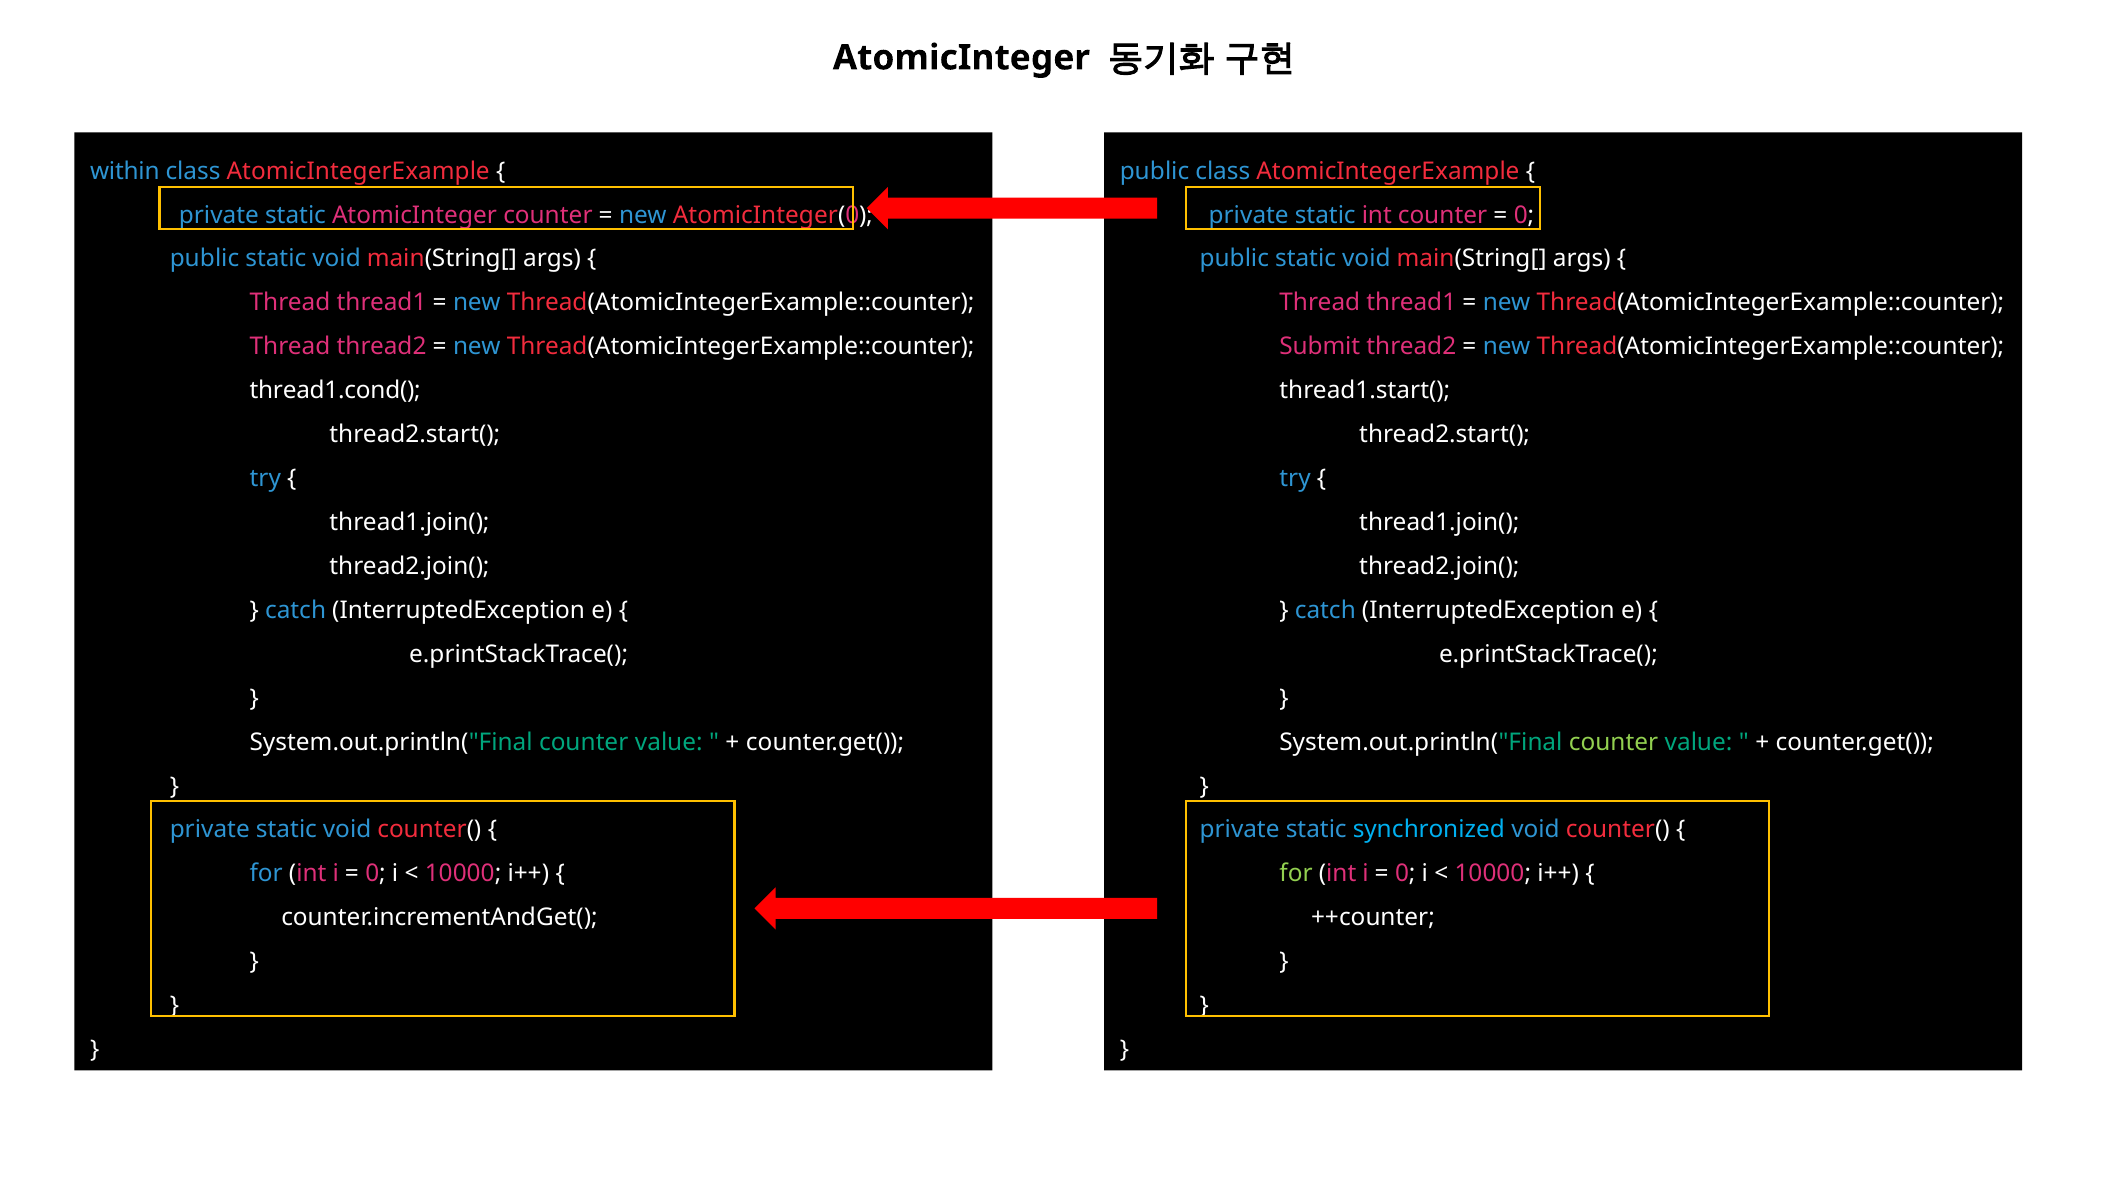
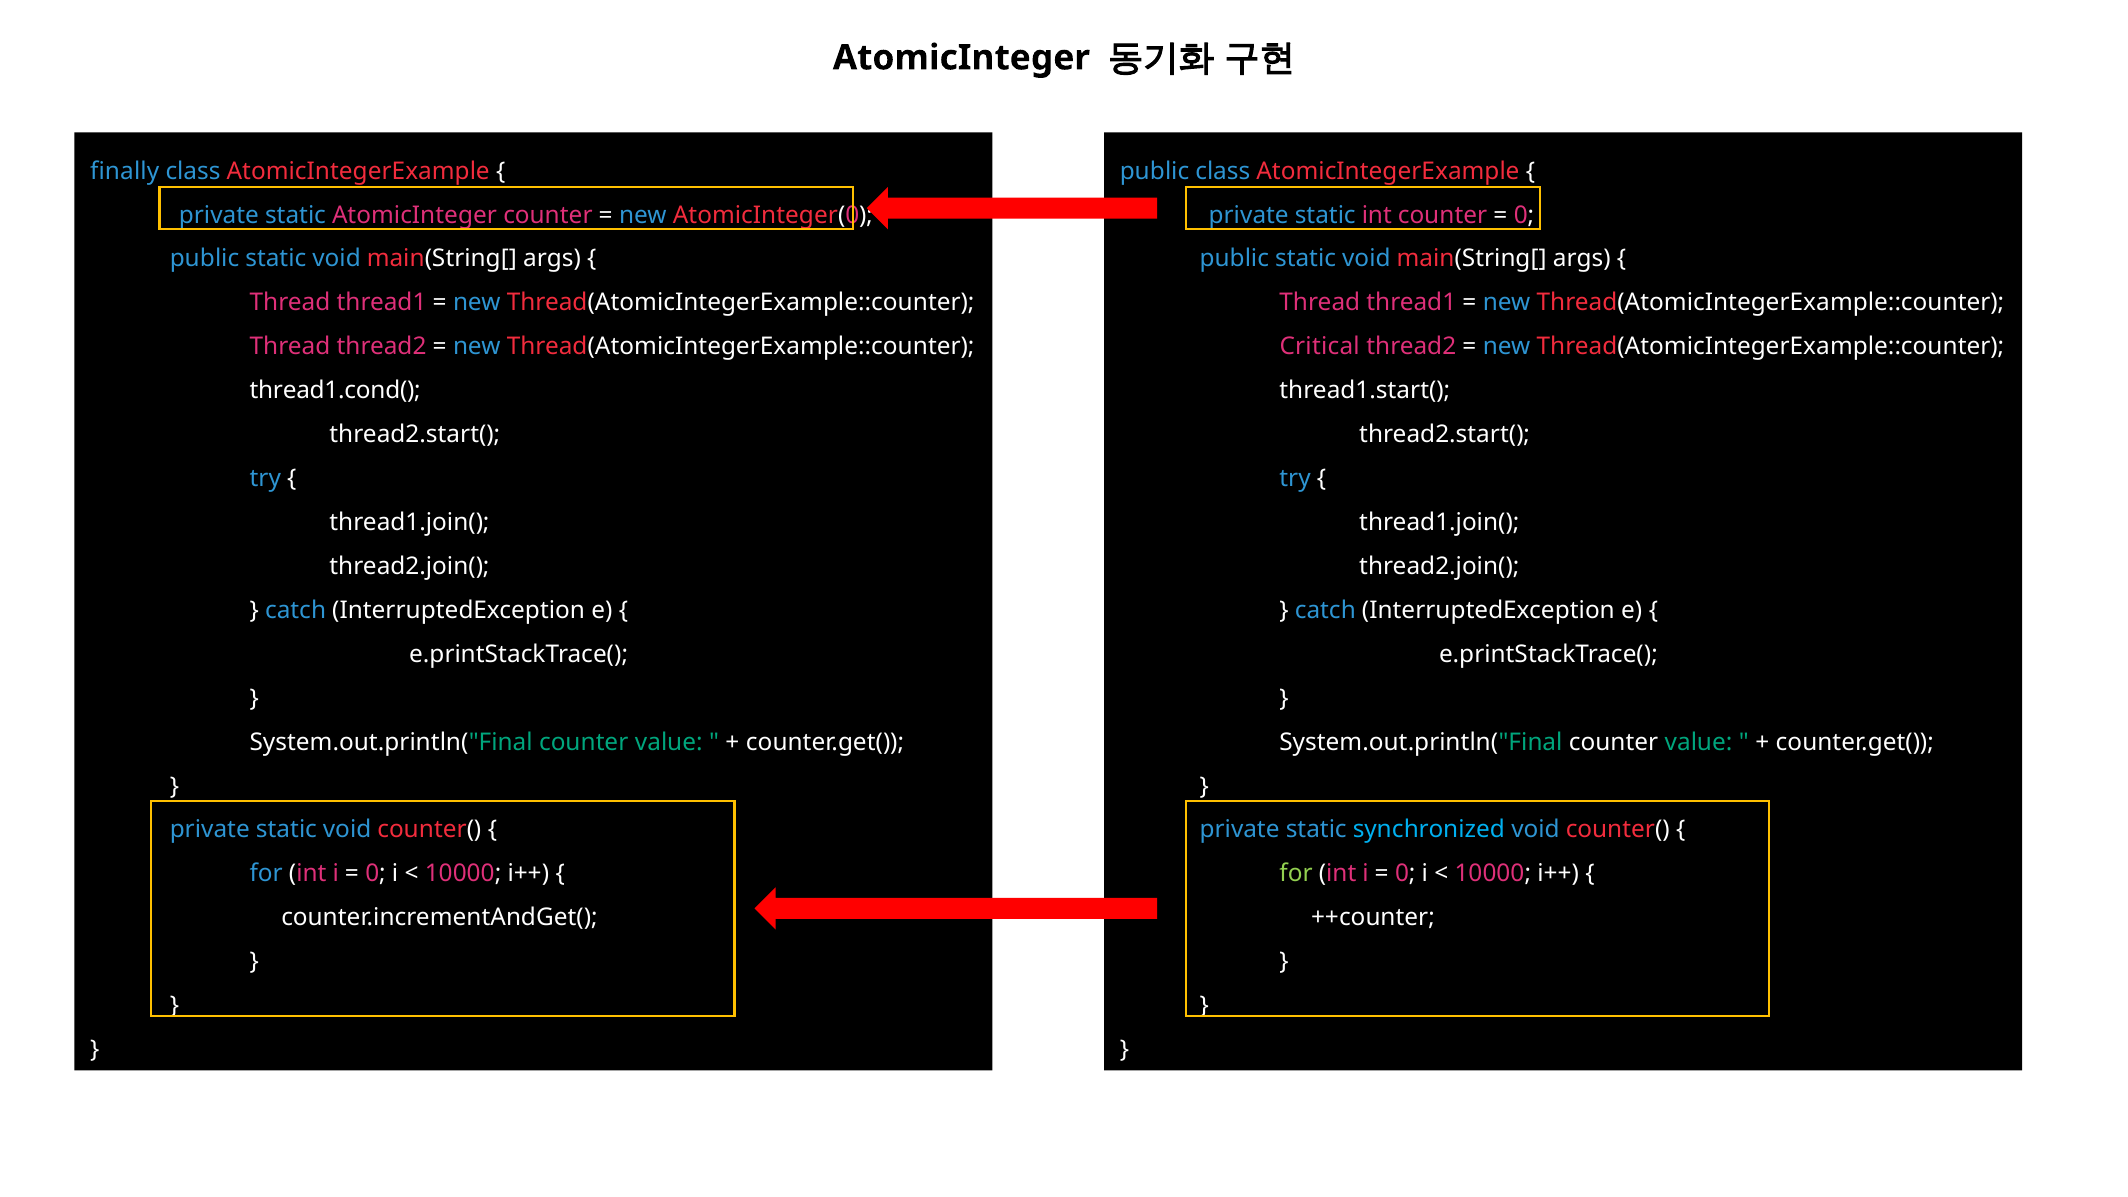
within: within -> finally (125, 171)
Submit: Submit -> Critical (1320, 347)
counter colour: light green -> white (1614, 742)
